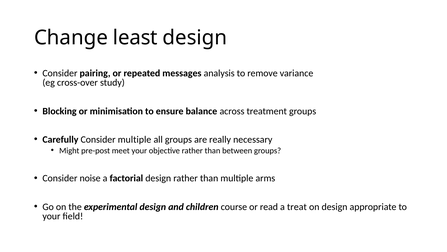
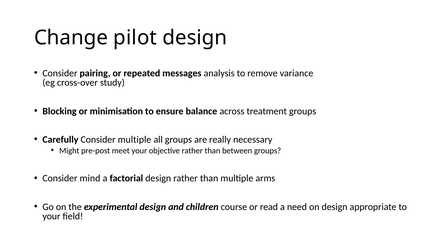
least: least -> pilot (135, 38)
noise: noise -> mind (90, 178)
treat: treat -> need (297, 206)
